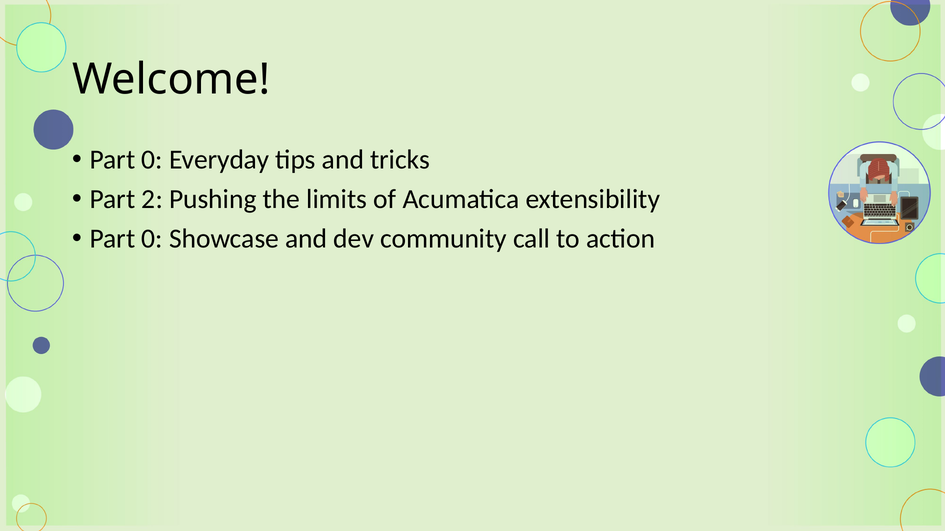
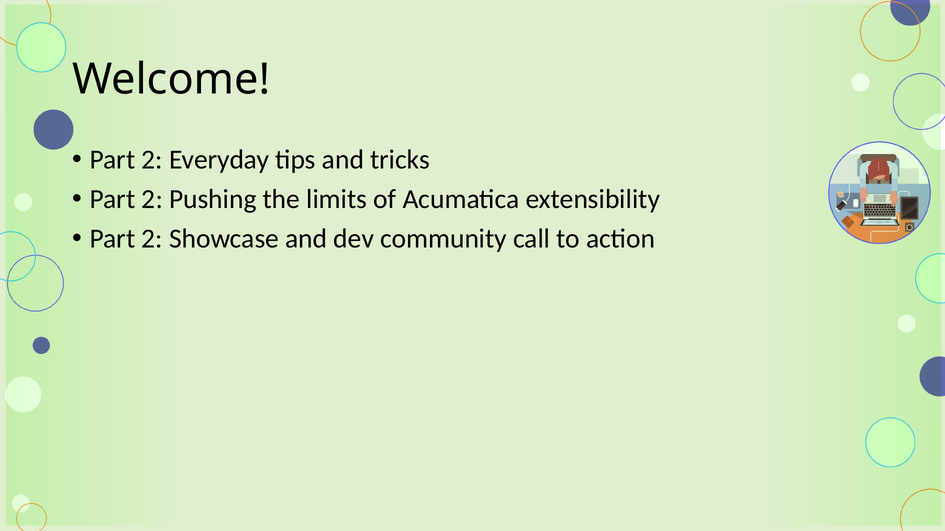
0: 0 -> 2 (152, 160)
0: 0 -> 2 (152, 239)
